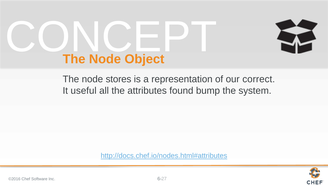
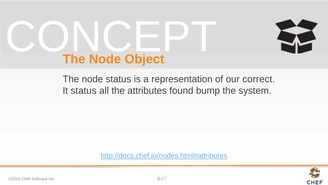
node stores: stores -> status (118, 79)
It useful: useful -> status (84, 90)
